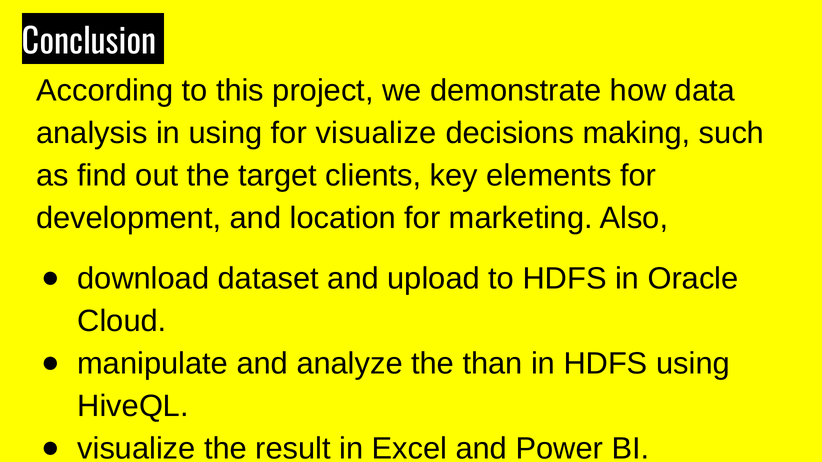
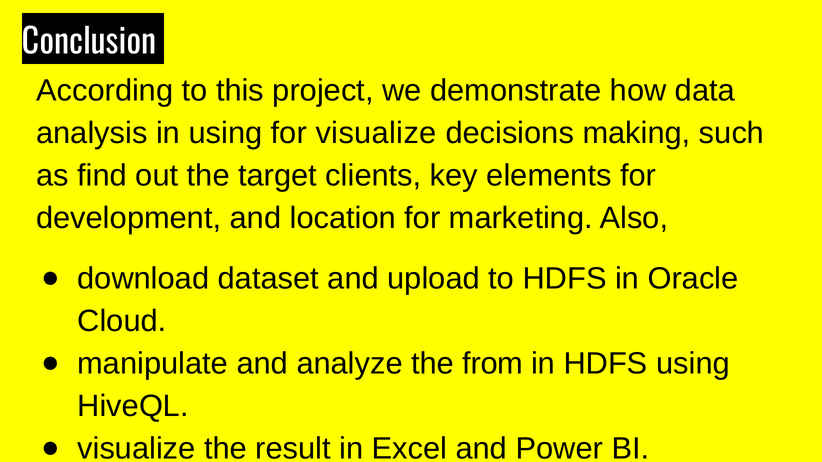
than: than -> from (493, 364)
